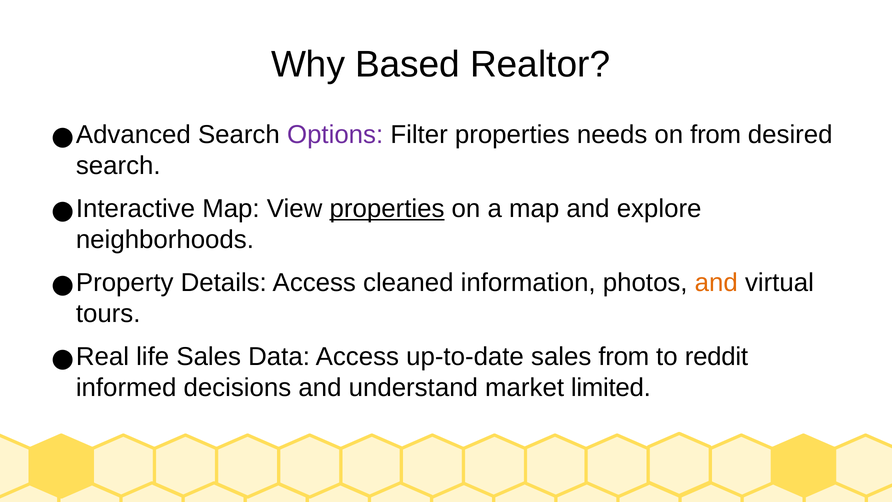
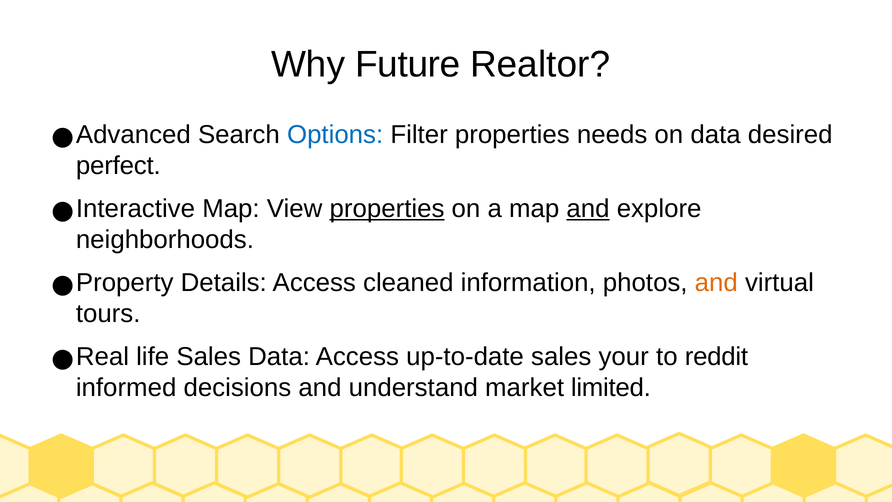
Based: Based -> Future (408, 64)
Options colour: purple -> blue (335, 135)
on from: from -> data (716, 135)
search: search -> perfect (118, 166)
and underline: none -> present (588, 209)
sales from: from -> your (624, 356)
